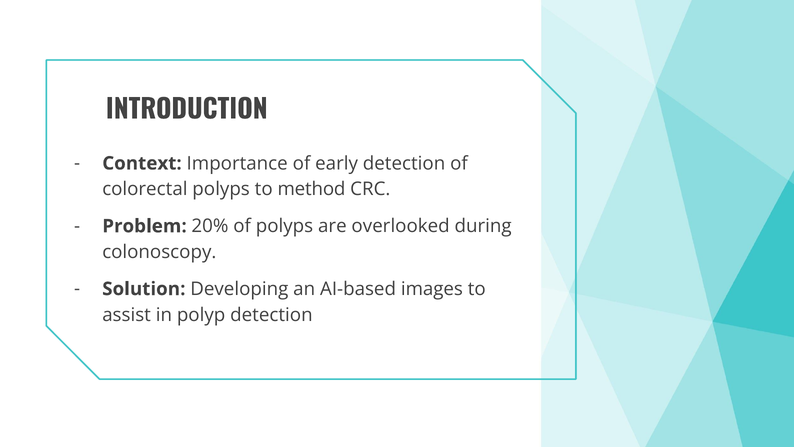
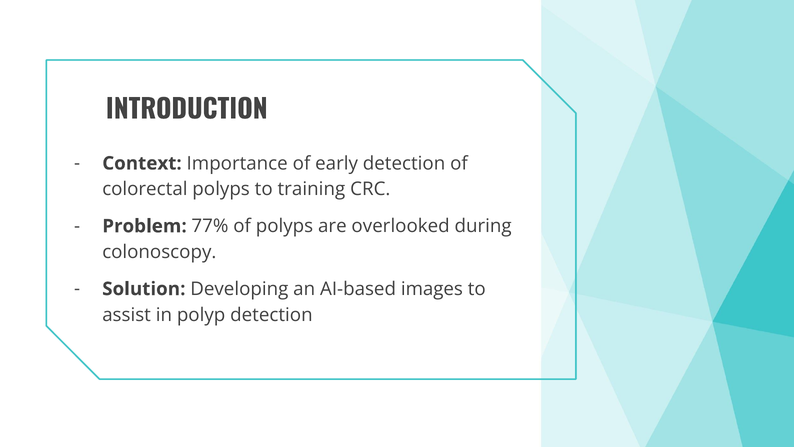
method: method -> training (311, 189)
20%: 20% -> 77% (210, 226)
